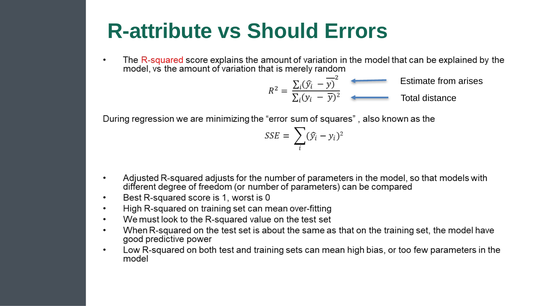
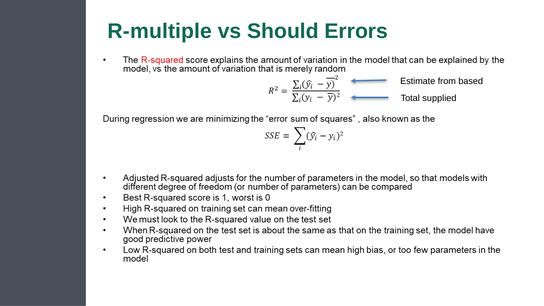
R-attribute: R-attribute -> R-multiple (160, 31)
arises: arises -> based (471, 81)
distance: distance -> supplied (439, 98)
